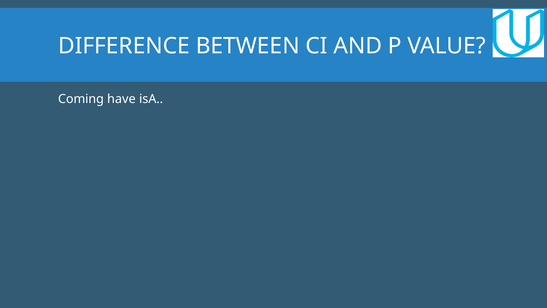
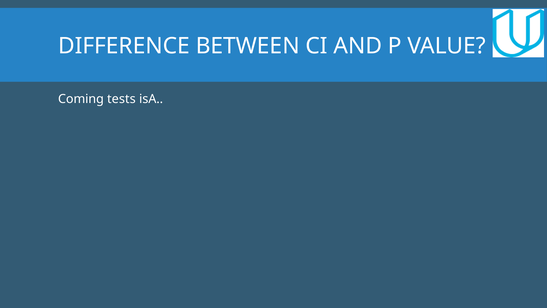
have: have -> tests (121, 99)
